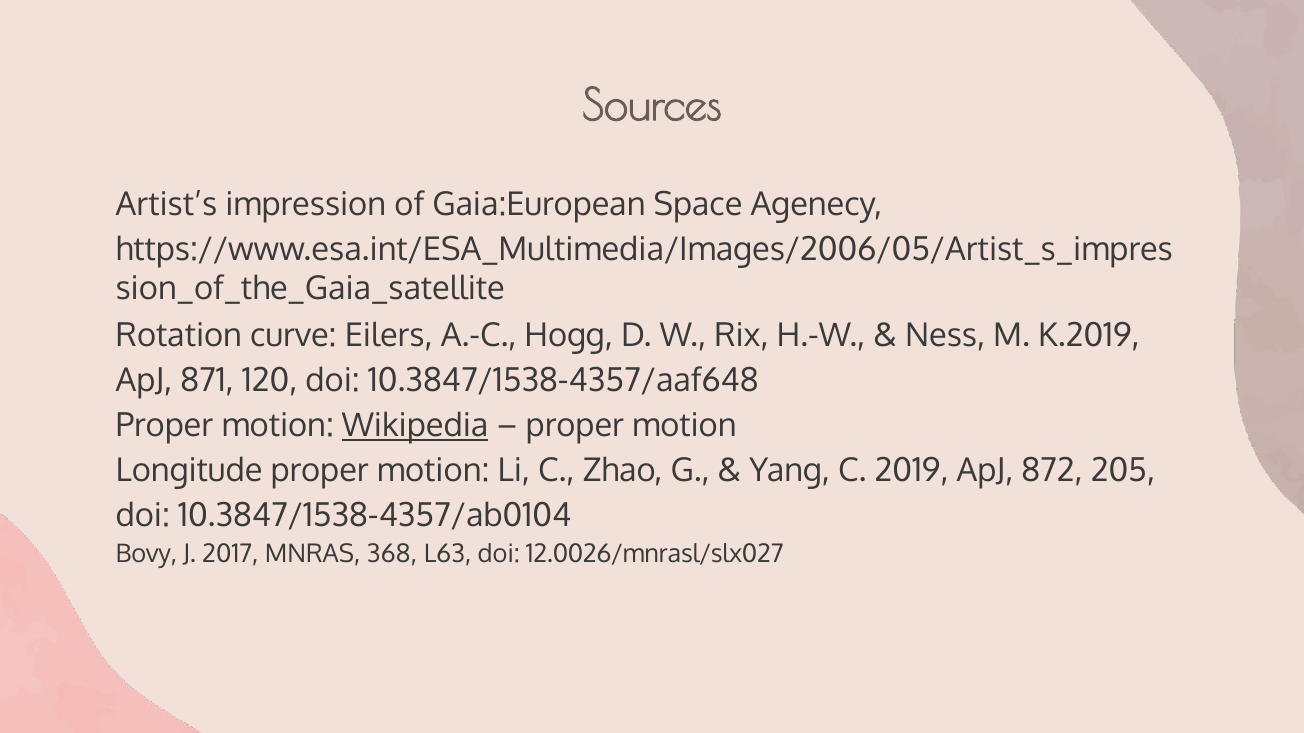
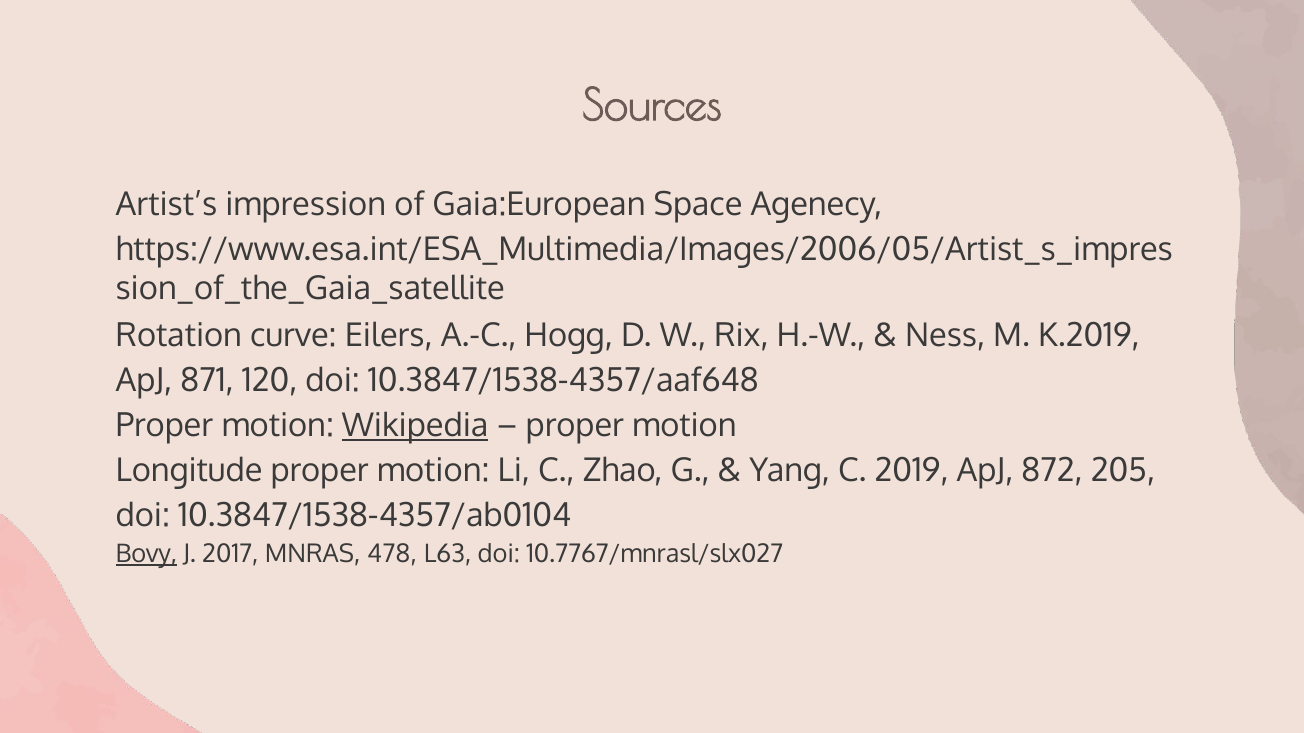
Bovy underline: none -> present (146, 555)
368: 368 -> 478 (392, 555)
12.0026/mnrasl/slx027: 12.0026/mnrasl/slx027 -> 10.7767/mnrasl/slx027 (655, 555)
